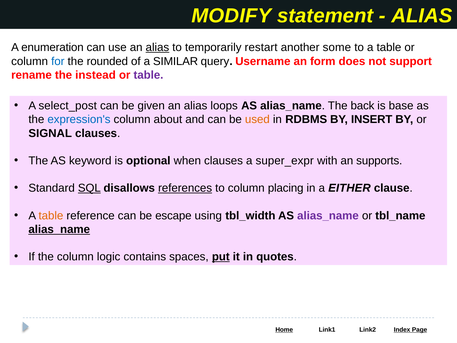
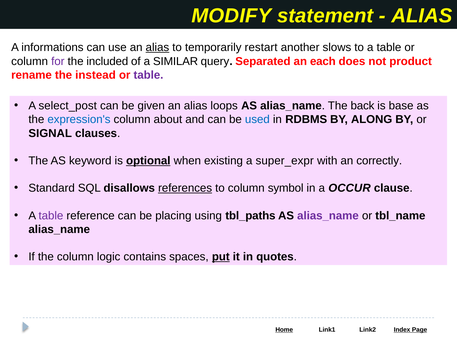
enumeration: enumeration -> informations (52, 48)
some: some -> slows (337, 48)
for colour: blue -> purple (58, 61)
rounded: rounded -> included (107, 61)
Username: Username -> Separated (263, 61)
form: form -> each (323, 61)
support: support -> product (411, 61)
used colour: orange -> blue (257, 119)
INSERT: INSERT -> ALONG (372, 119)
optional underline: none -> present (148, 161)
when clauses: clauses -> existing (224, 161)
supports: supports -> correctly (379, 161)
SQL underline: present -> none (89, 188)
placing: placing -> symbol (286, 188)
EITHER: EITHER -> OCCUR (350, 188)
table colour: orange -> purple (51, 215)
escape: escape -> placing (173, 215)
tbl_width: tbl_width -> tbl_paths (250, 215)
alias_name underline: present -> none (59, 229)
